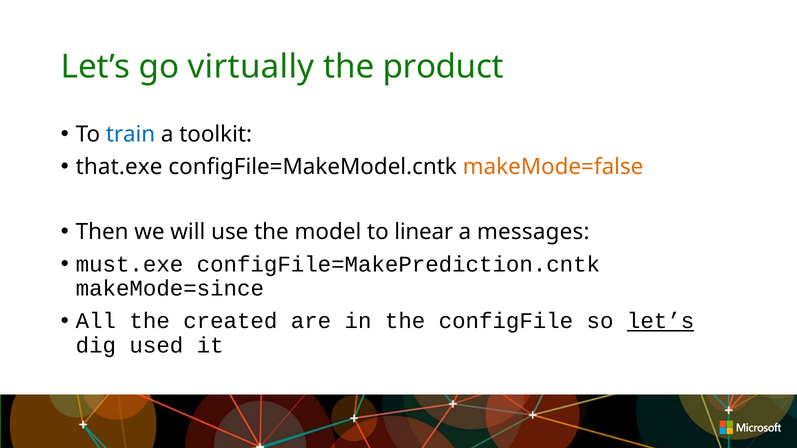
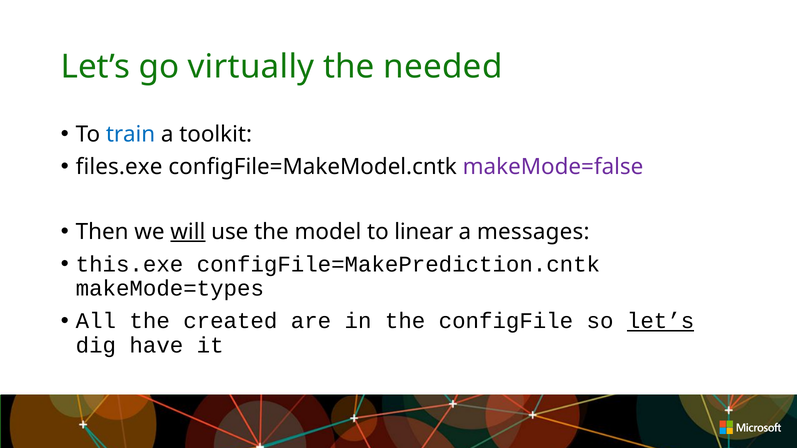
product: product -> needed (443, 67)
that.exe: that.exe -> files.exe (119, 167)
makeMode=false colour: orange -> purple (553, 167)
will underline: none -> present (188, 232)
must.exe: must.exe -> this.exe (130, 264)
makeMode=since: makeMode=since -> makeMode=types (170, 289)
used: used -> have (156, 346)
